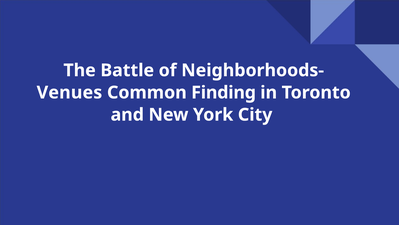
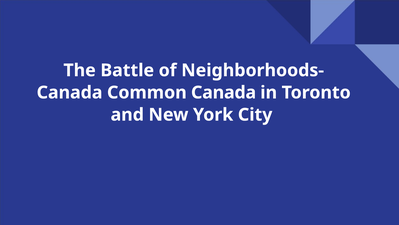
Venues: Venues -> Canada (70, 92)
Common Finding: Finding -> Canada (224, 92)
